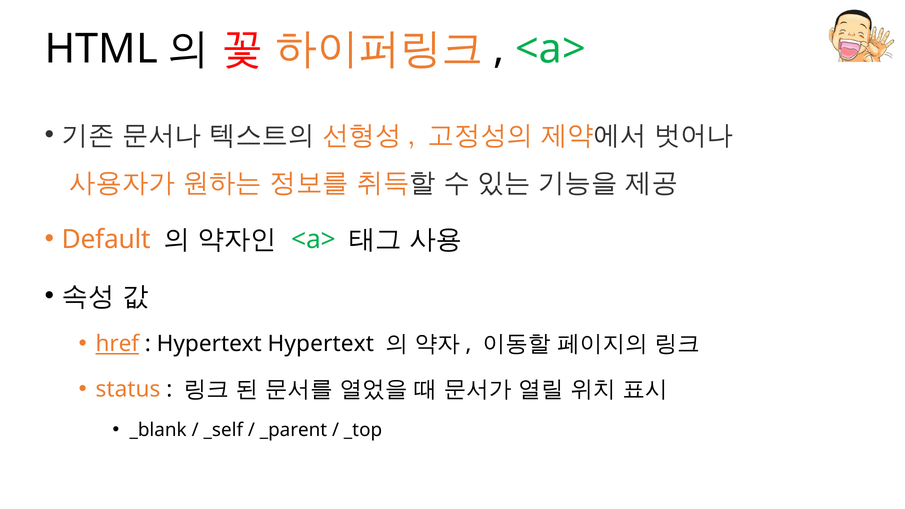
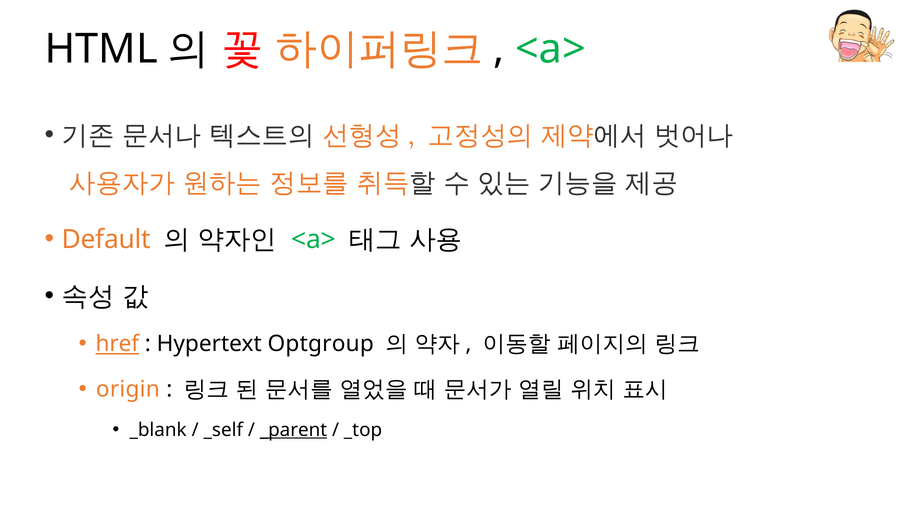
Hypertext Hypertext: Hypertext -> Optgroup (321, 344)
status: status -> origin (128, 389)
_parent underline: none -> present (293, 430)
